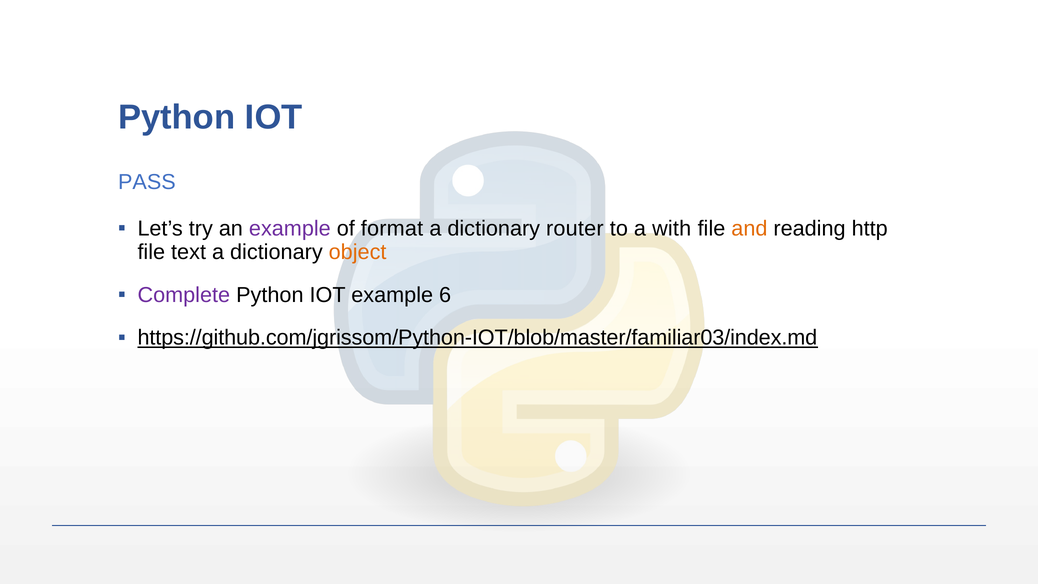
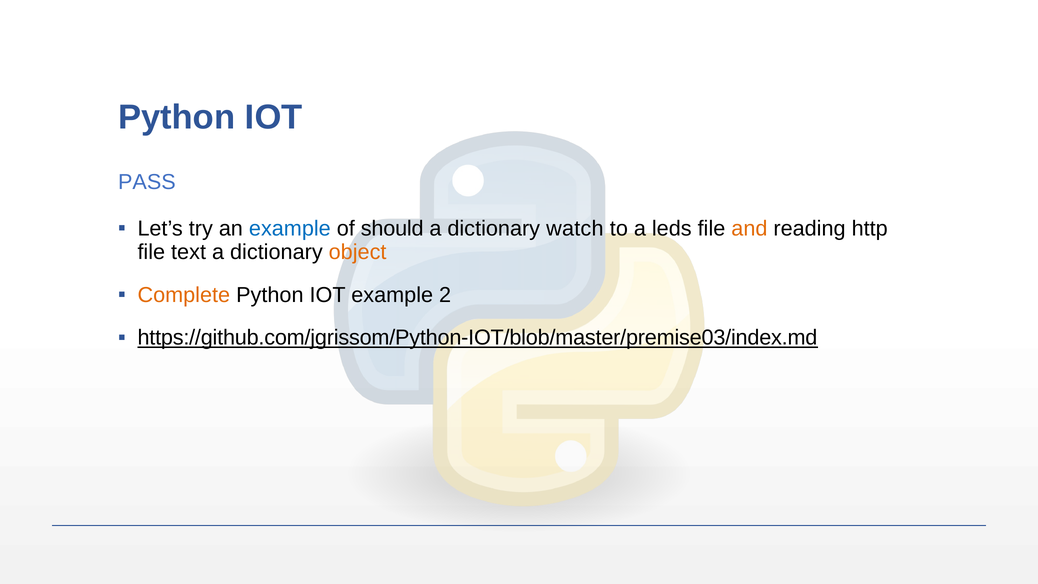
example colour: purple -> blue (290, 229)
format: format -> should (392, 229)
router: router -> watch (575, 229)
with: with -> leds (672, 229)
Complete colour: purple -> orange (184, 295)
6: 6 -> 2 (445, 295)
https://github.com/jgrissom/Python-IOT/blob/master/familiar03/index.md: https://github.com/jgrissom/Python-IOT/blob/master/familiar03/index.md -> https://github.com/jgrissom/Python-IOT/blob/master/premise03/index.md (477, 338)
